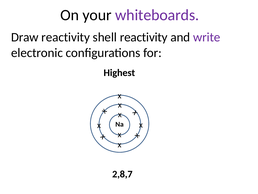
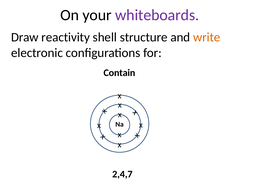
shell reactivity: reactivity -> structure (144, 37)
write colour: purple -> orange (207, 37)
Highest: Highest -> Contain (119, 73)
2,8,7: 2,8,7 -> 2,4,7 (122, 174)
